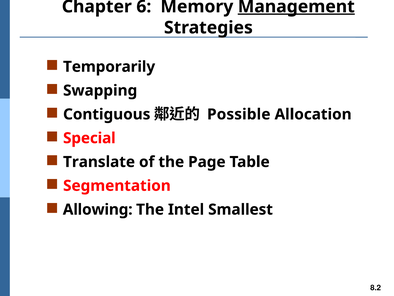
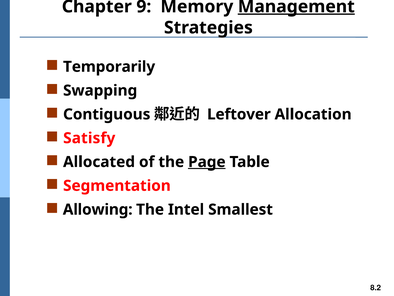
6: 6 -> 9 (144, 7)
Possible: Possible -> Leftover (239, 114)
Special: Special -> Satisfy (89, 138)
Translate: Translate -> Allocated (99, 162)
Page underline: none -> present (207, 162)
